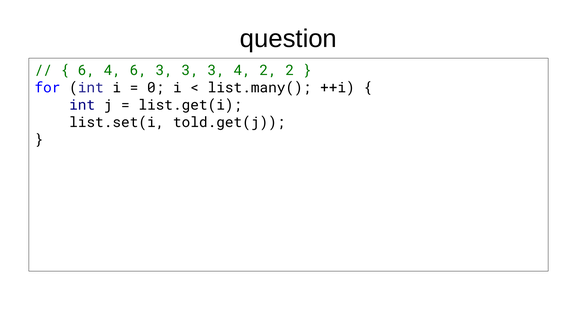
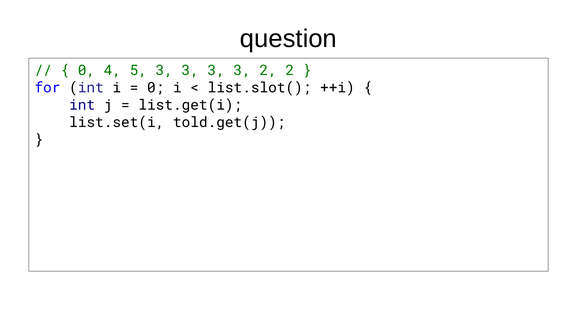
6: 6 -> 0 (86, 71)
4 6: 6 -> 5 (138, 71)
3 3 3 4: 4 -> 3 (242, 71)
list.many(: list.many( -> list.slot( (260, 88)
